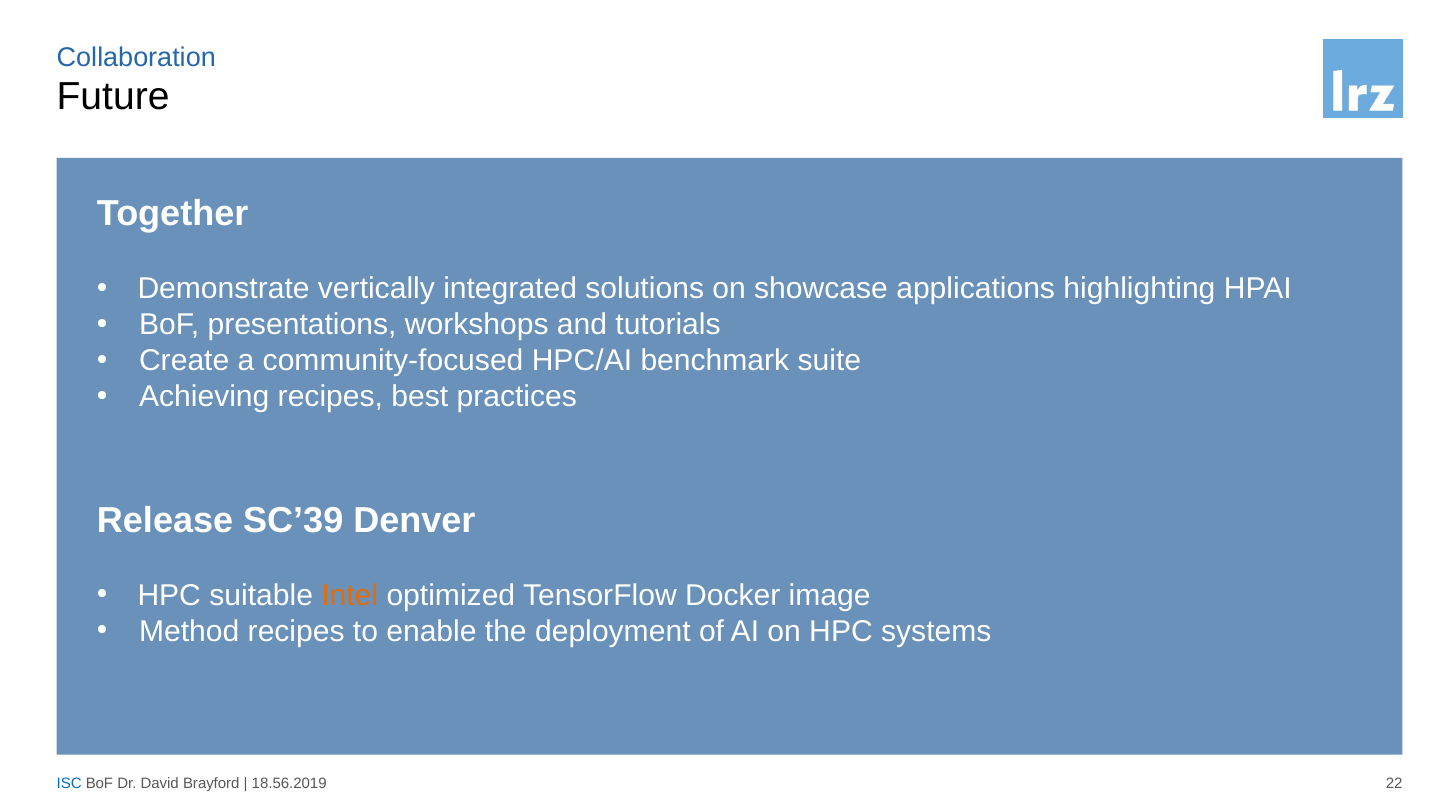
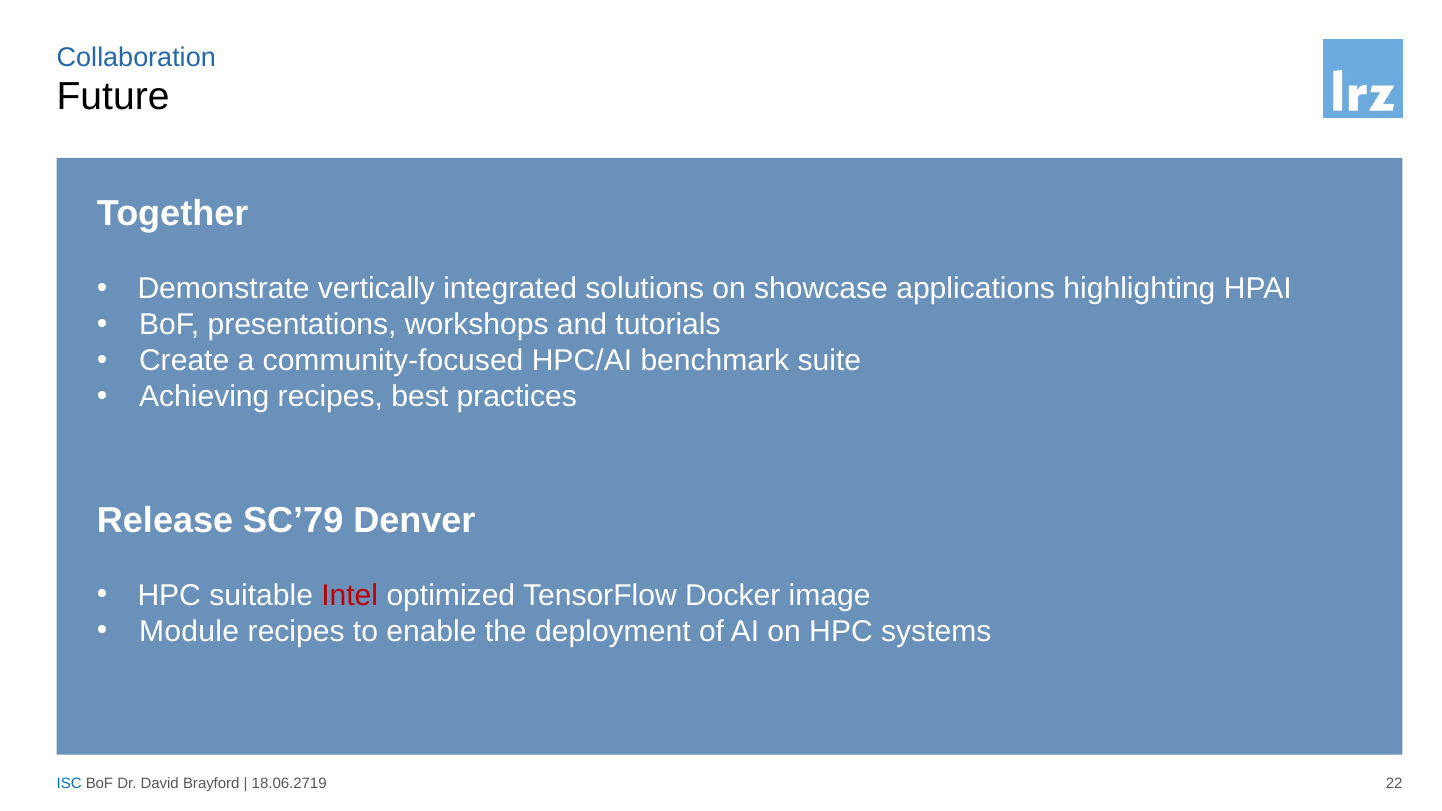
SC’39: SC’39 -> SC’79 (293, 520)
Intel colour: orange -> red (350, 596)
Method: Method -> Module (189, 632)
18.56.2019: 18.56.2019 -> 18.06.2719 (289, 784)
